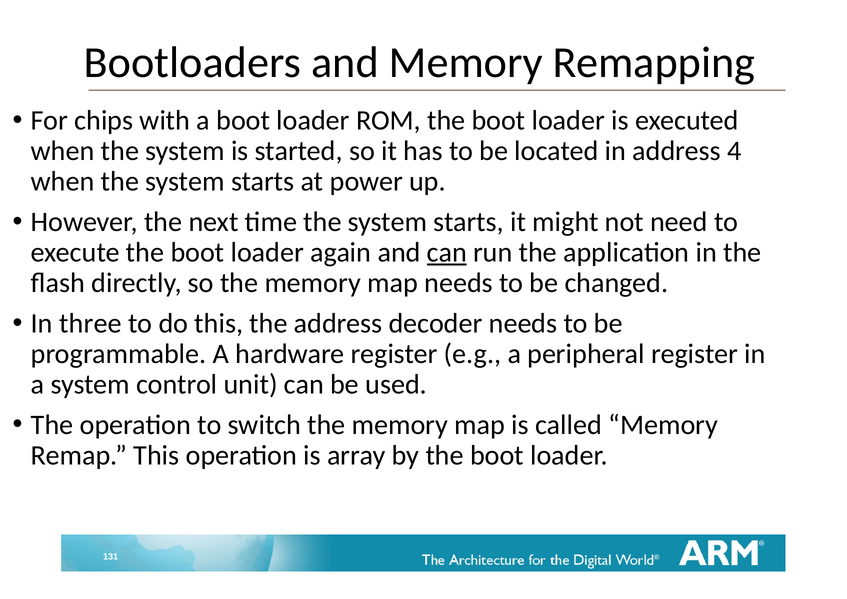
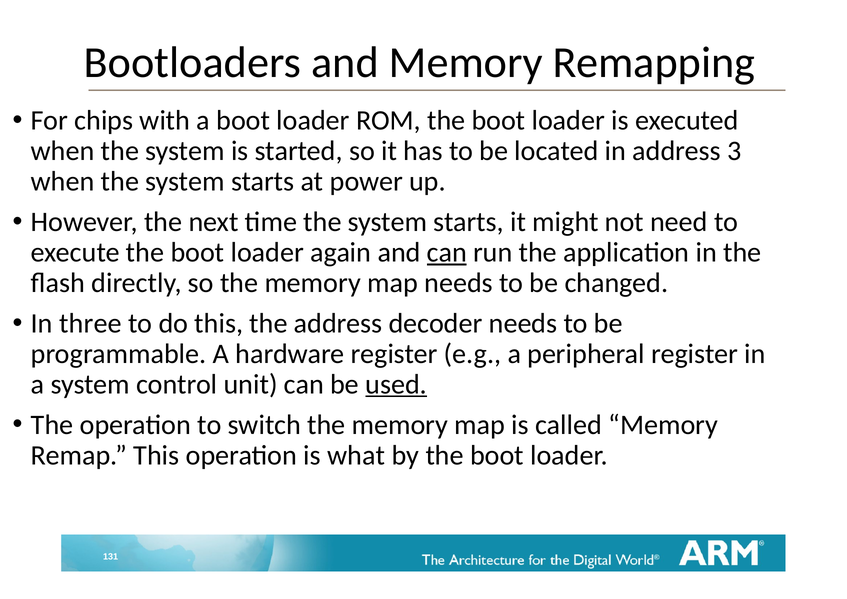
4: 4 -> 3 (734, 151)
used underline: none -> present (396, 384)
array: array -> what (356, 455)
